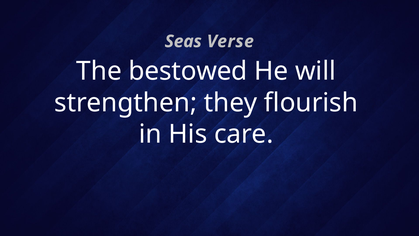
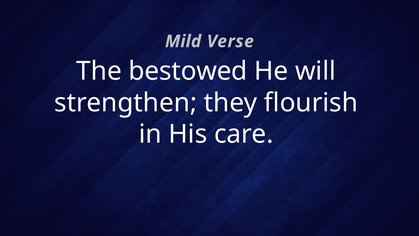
Seas: Seas -> Mild (183, 41)
